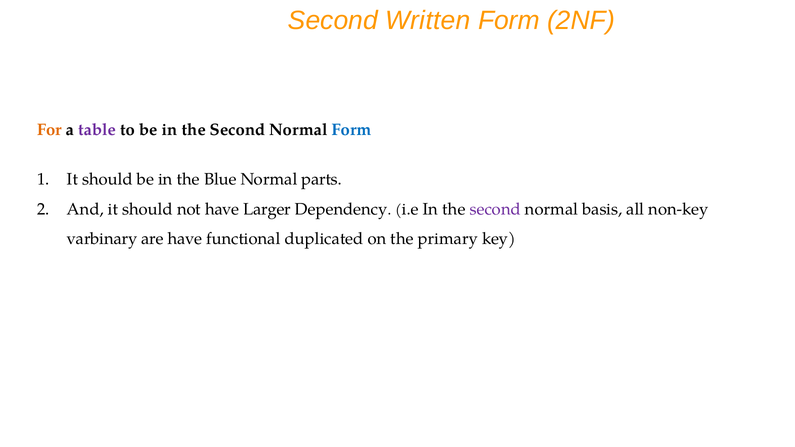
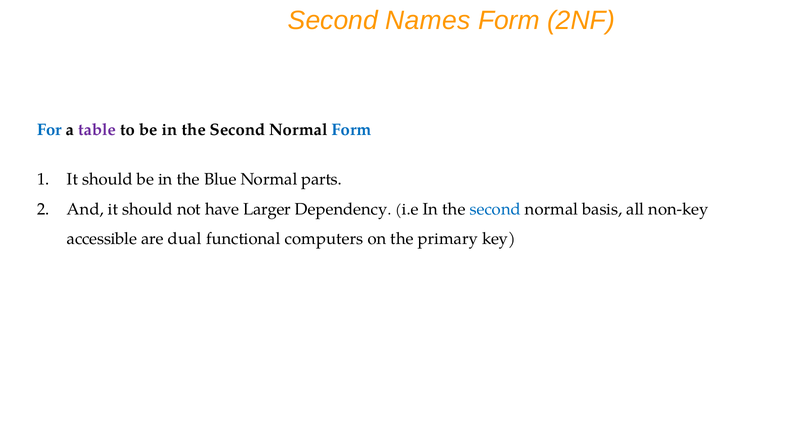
Written: Written -> Names (428, 21)
For colour: orange -> blue (49, 130)
second colour: purple -> blue (495, 209)
varbinary: varbinary -> accessible (102, 239)
are have: have -> dual (185, 239)
duplicated: duplicated -> computers (324, 239)
